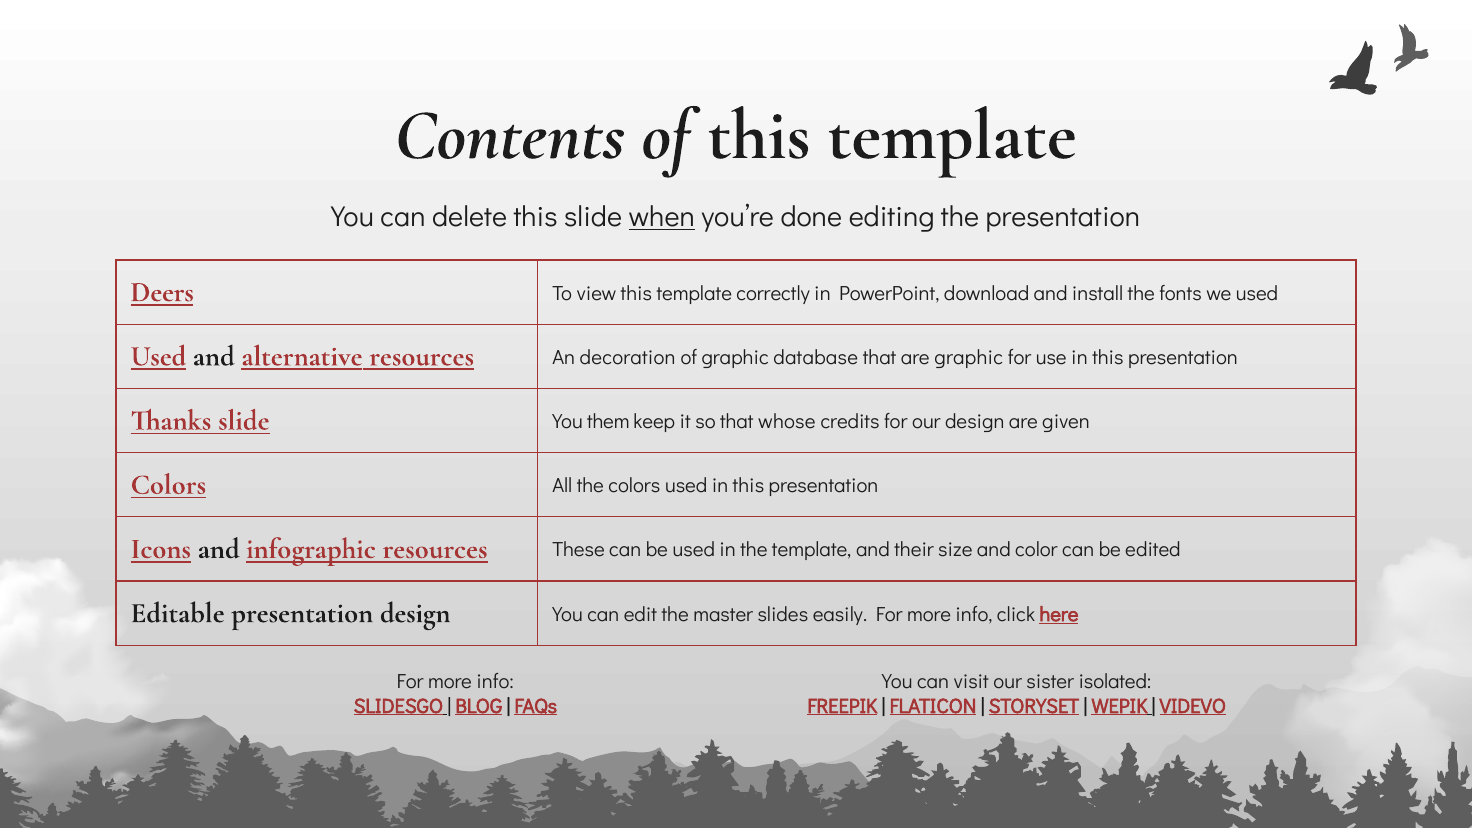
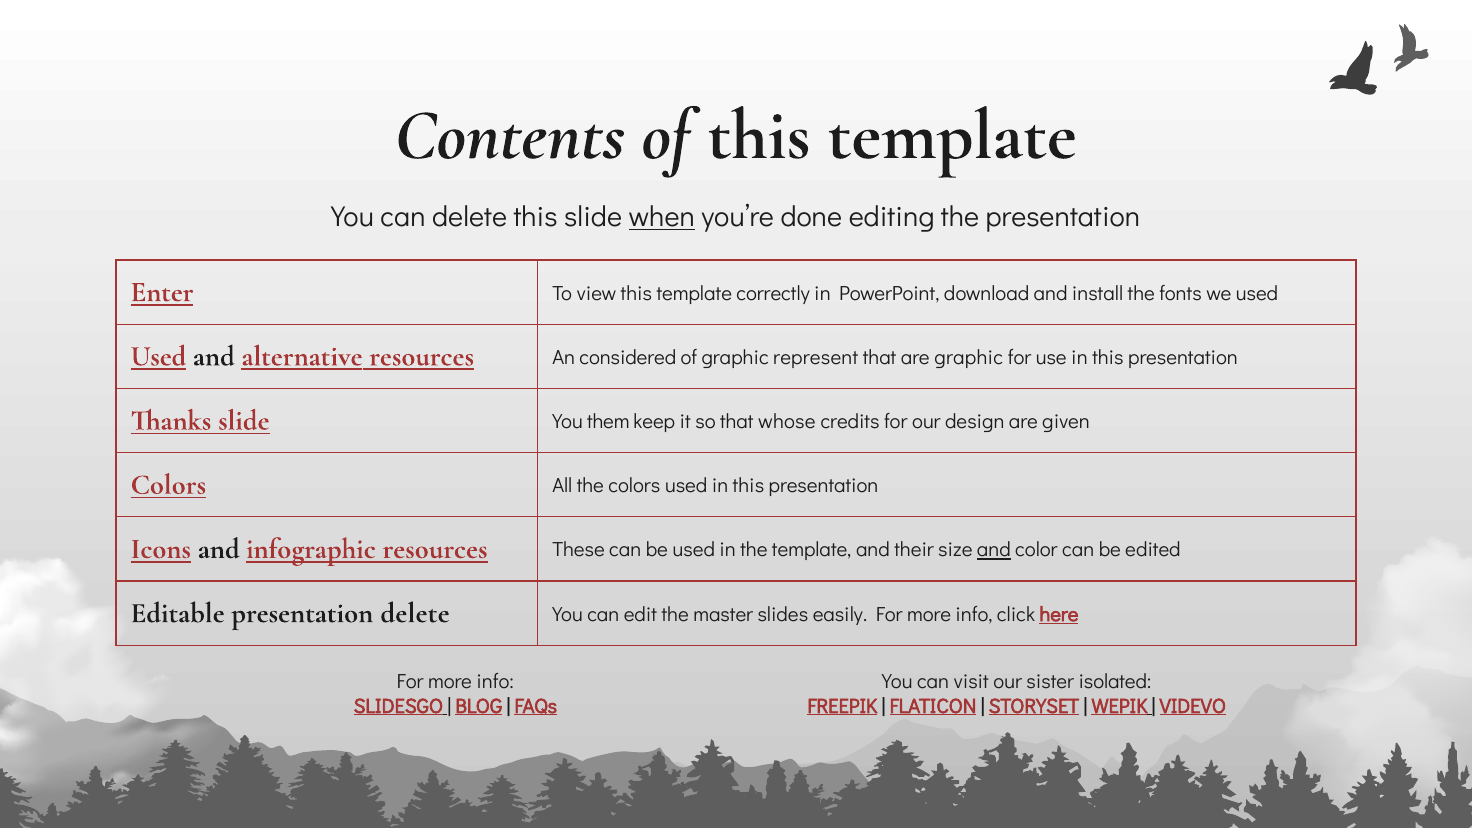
Deers: Deers -> Enter (162, 292)
decoration: decoration -> considered (628, 357)
database: database -> represent (816, 357)
and underline: none -> present (994, 550)
presentation design: design -> delete (415, 613)
